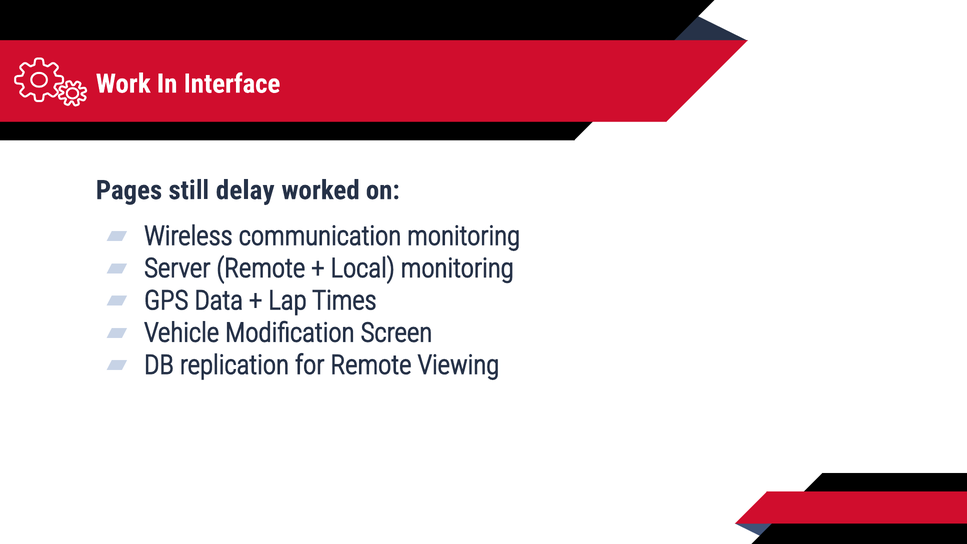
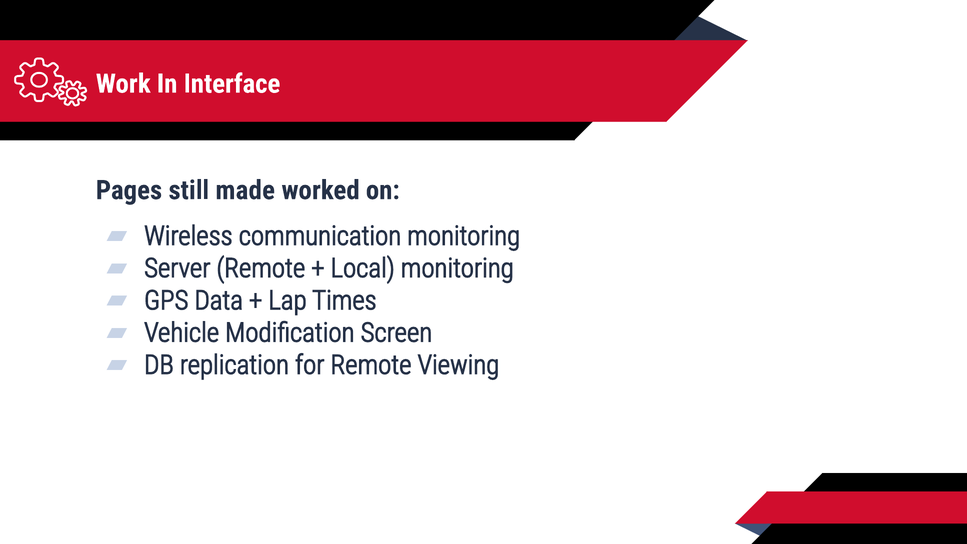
delay: delay -> made (245, 190)
